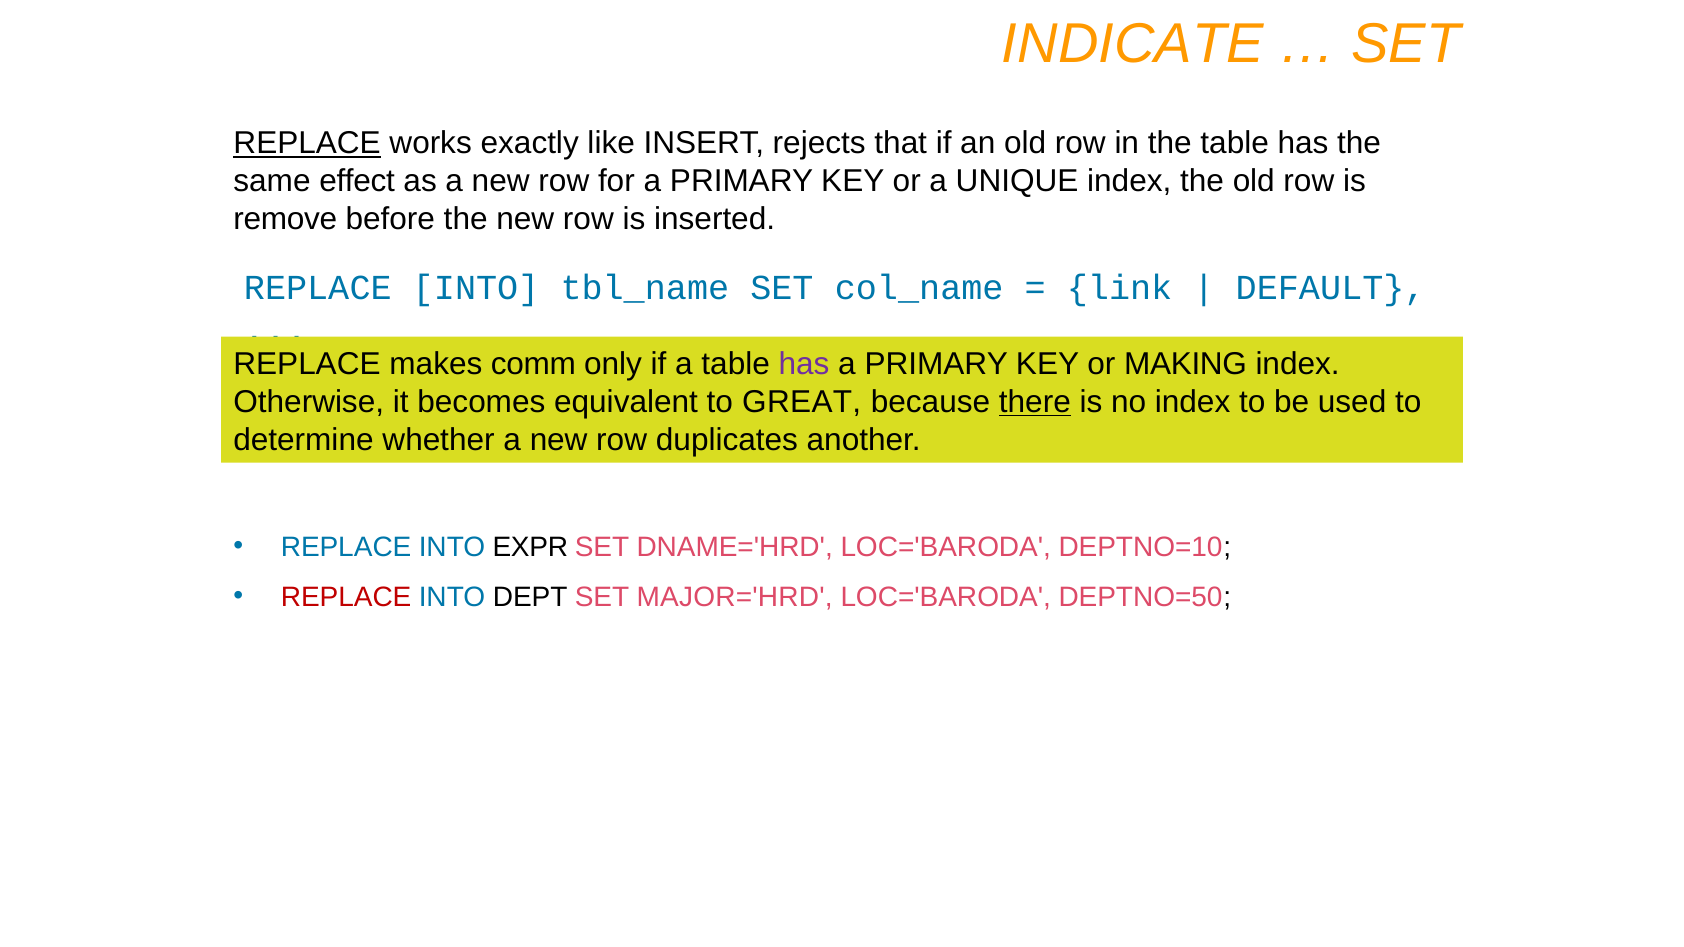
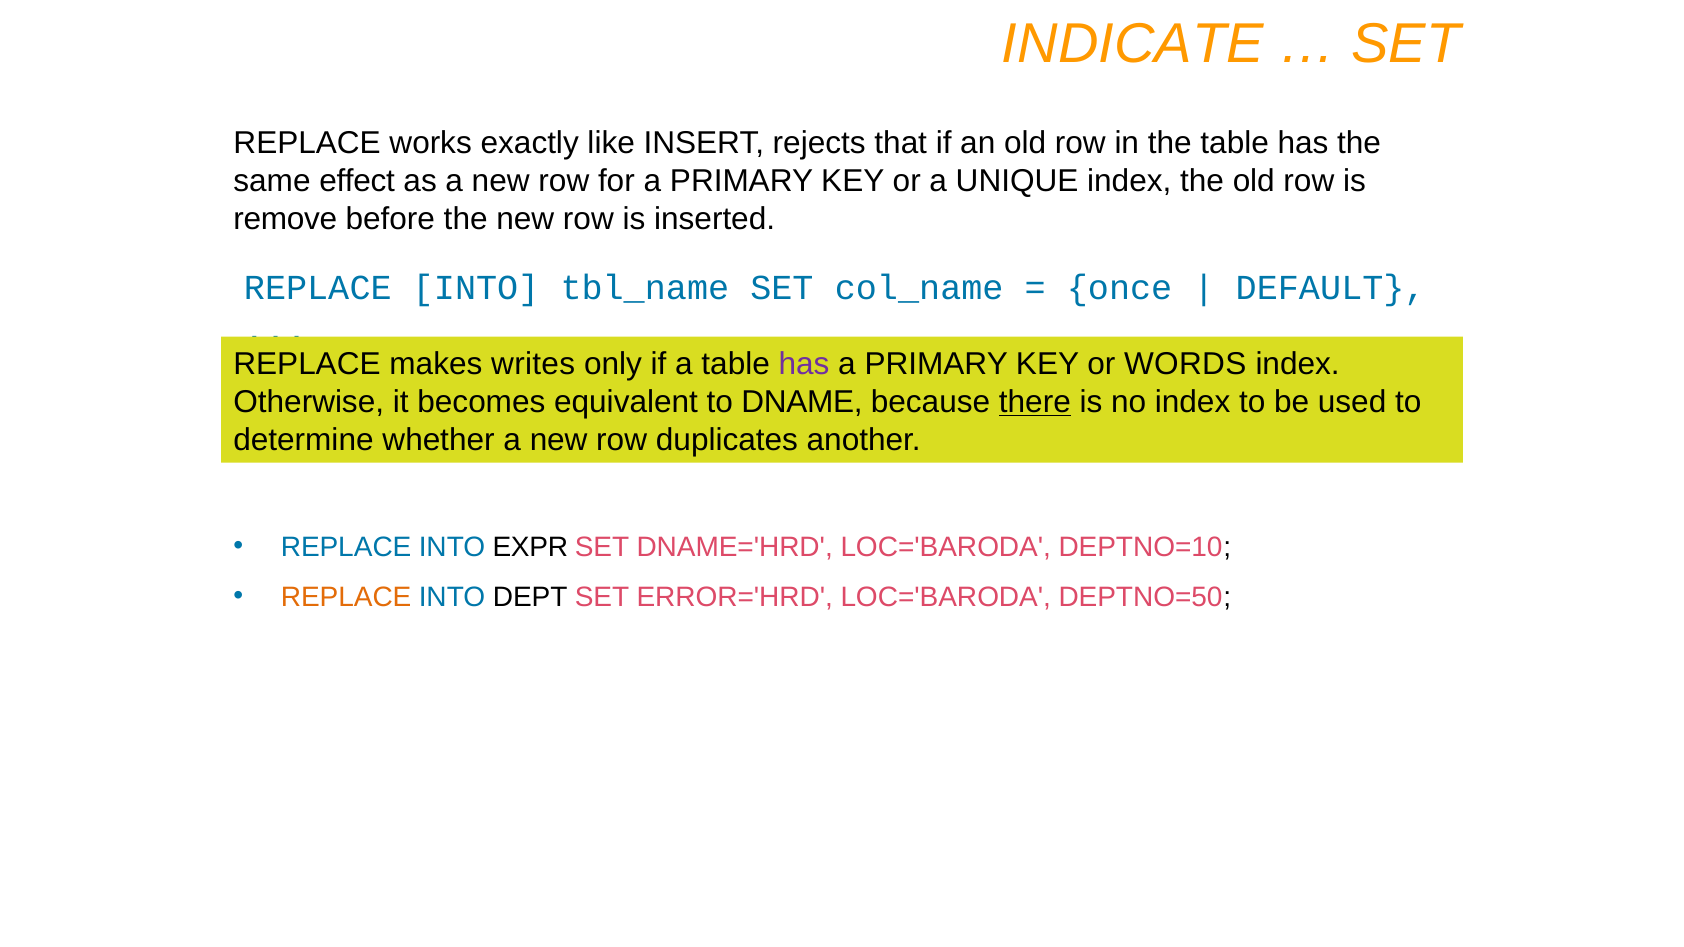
REPLACE underline: present -> none (307, 143)
link: link -> once (1120, 288)
comm: comm -> writes (533, 364)
MAKING: MAKING -> WORDS (1185, 364)
GREAT: GREAT -> DNAME (802, 402)
REPLACE colour: red -> orange (346, 597)
MAJOR='HRD: MAJOR='HRD -> ERROR='HRD (735, 597)
